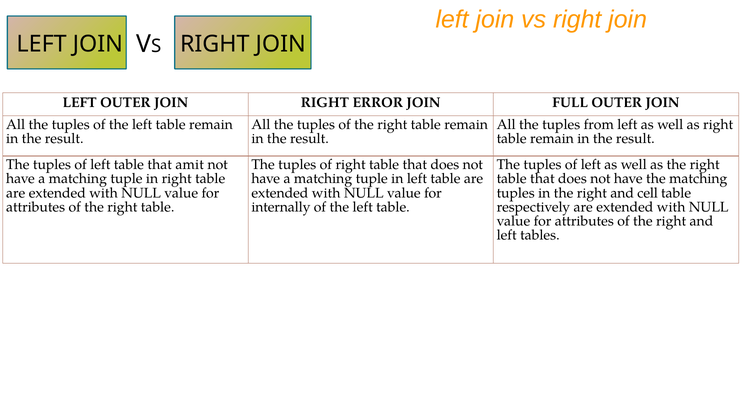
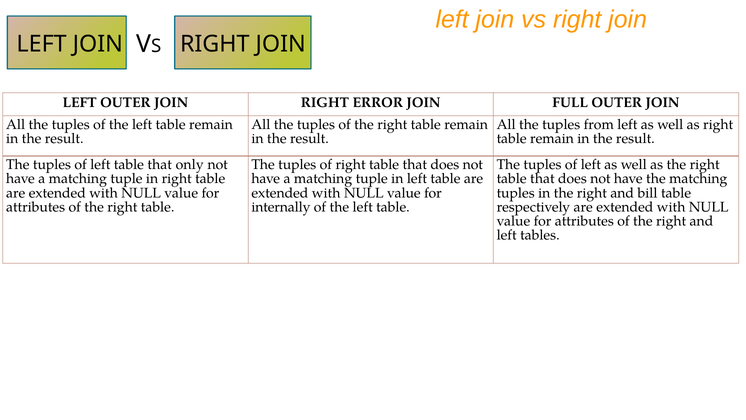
amit: amit -> only (190, 165)
cell: cell -> bill (648, 193)
